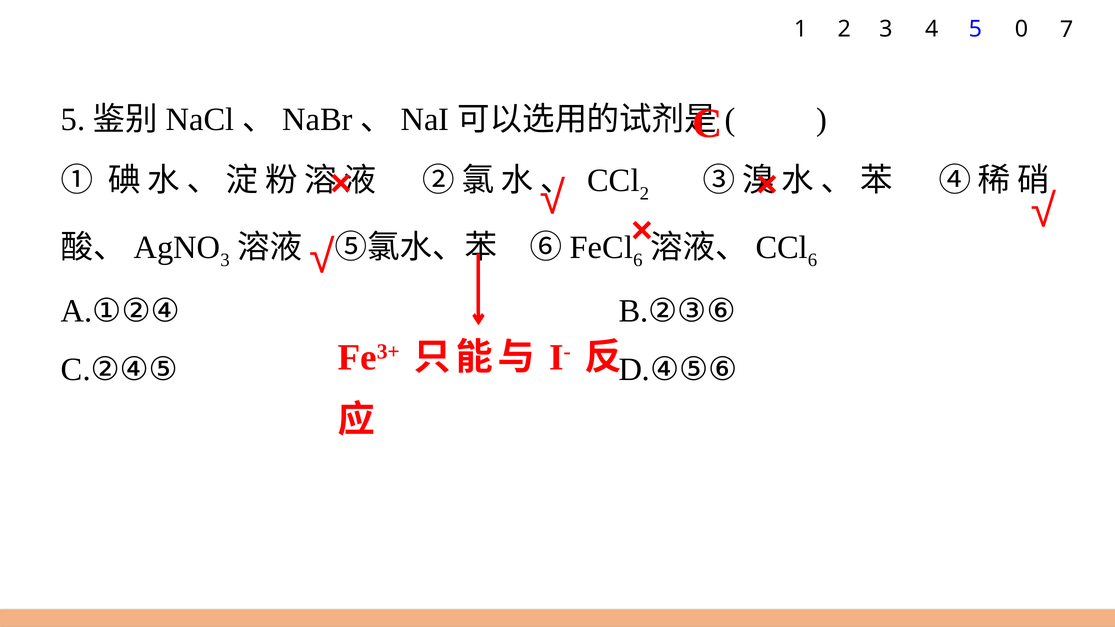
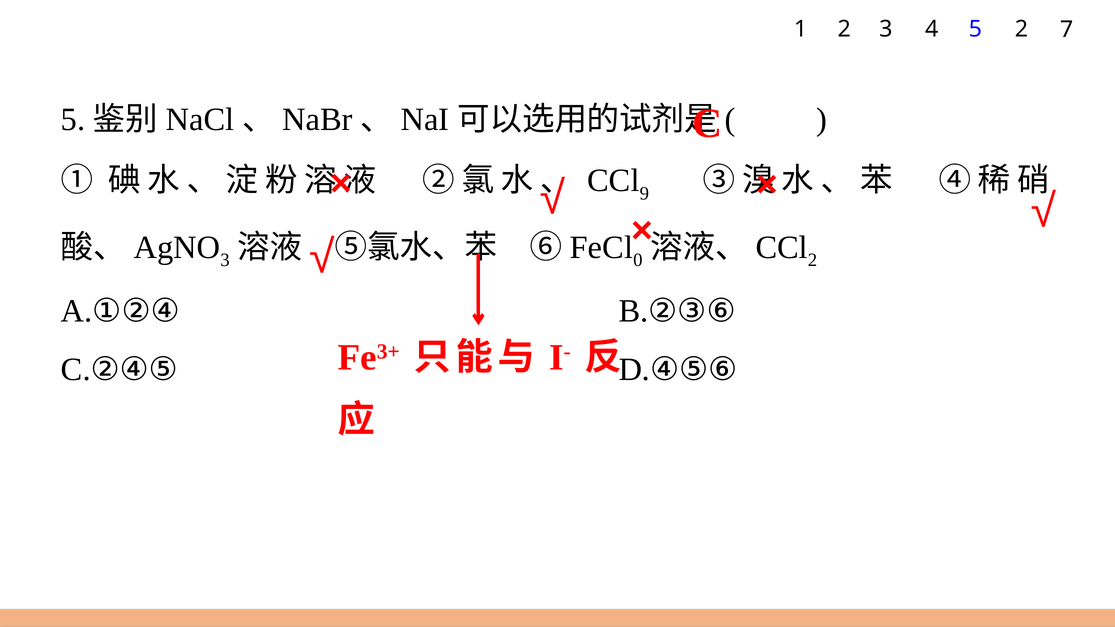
5 0: 0 -> 2 (1021, 29)
2: 2 -> 9 (644, 194)
6: 6 -> 0 (638, 260)
6: 6 -> 2 (813, 260)
